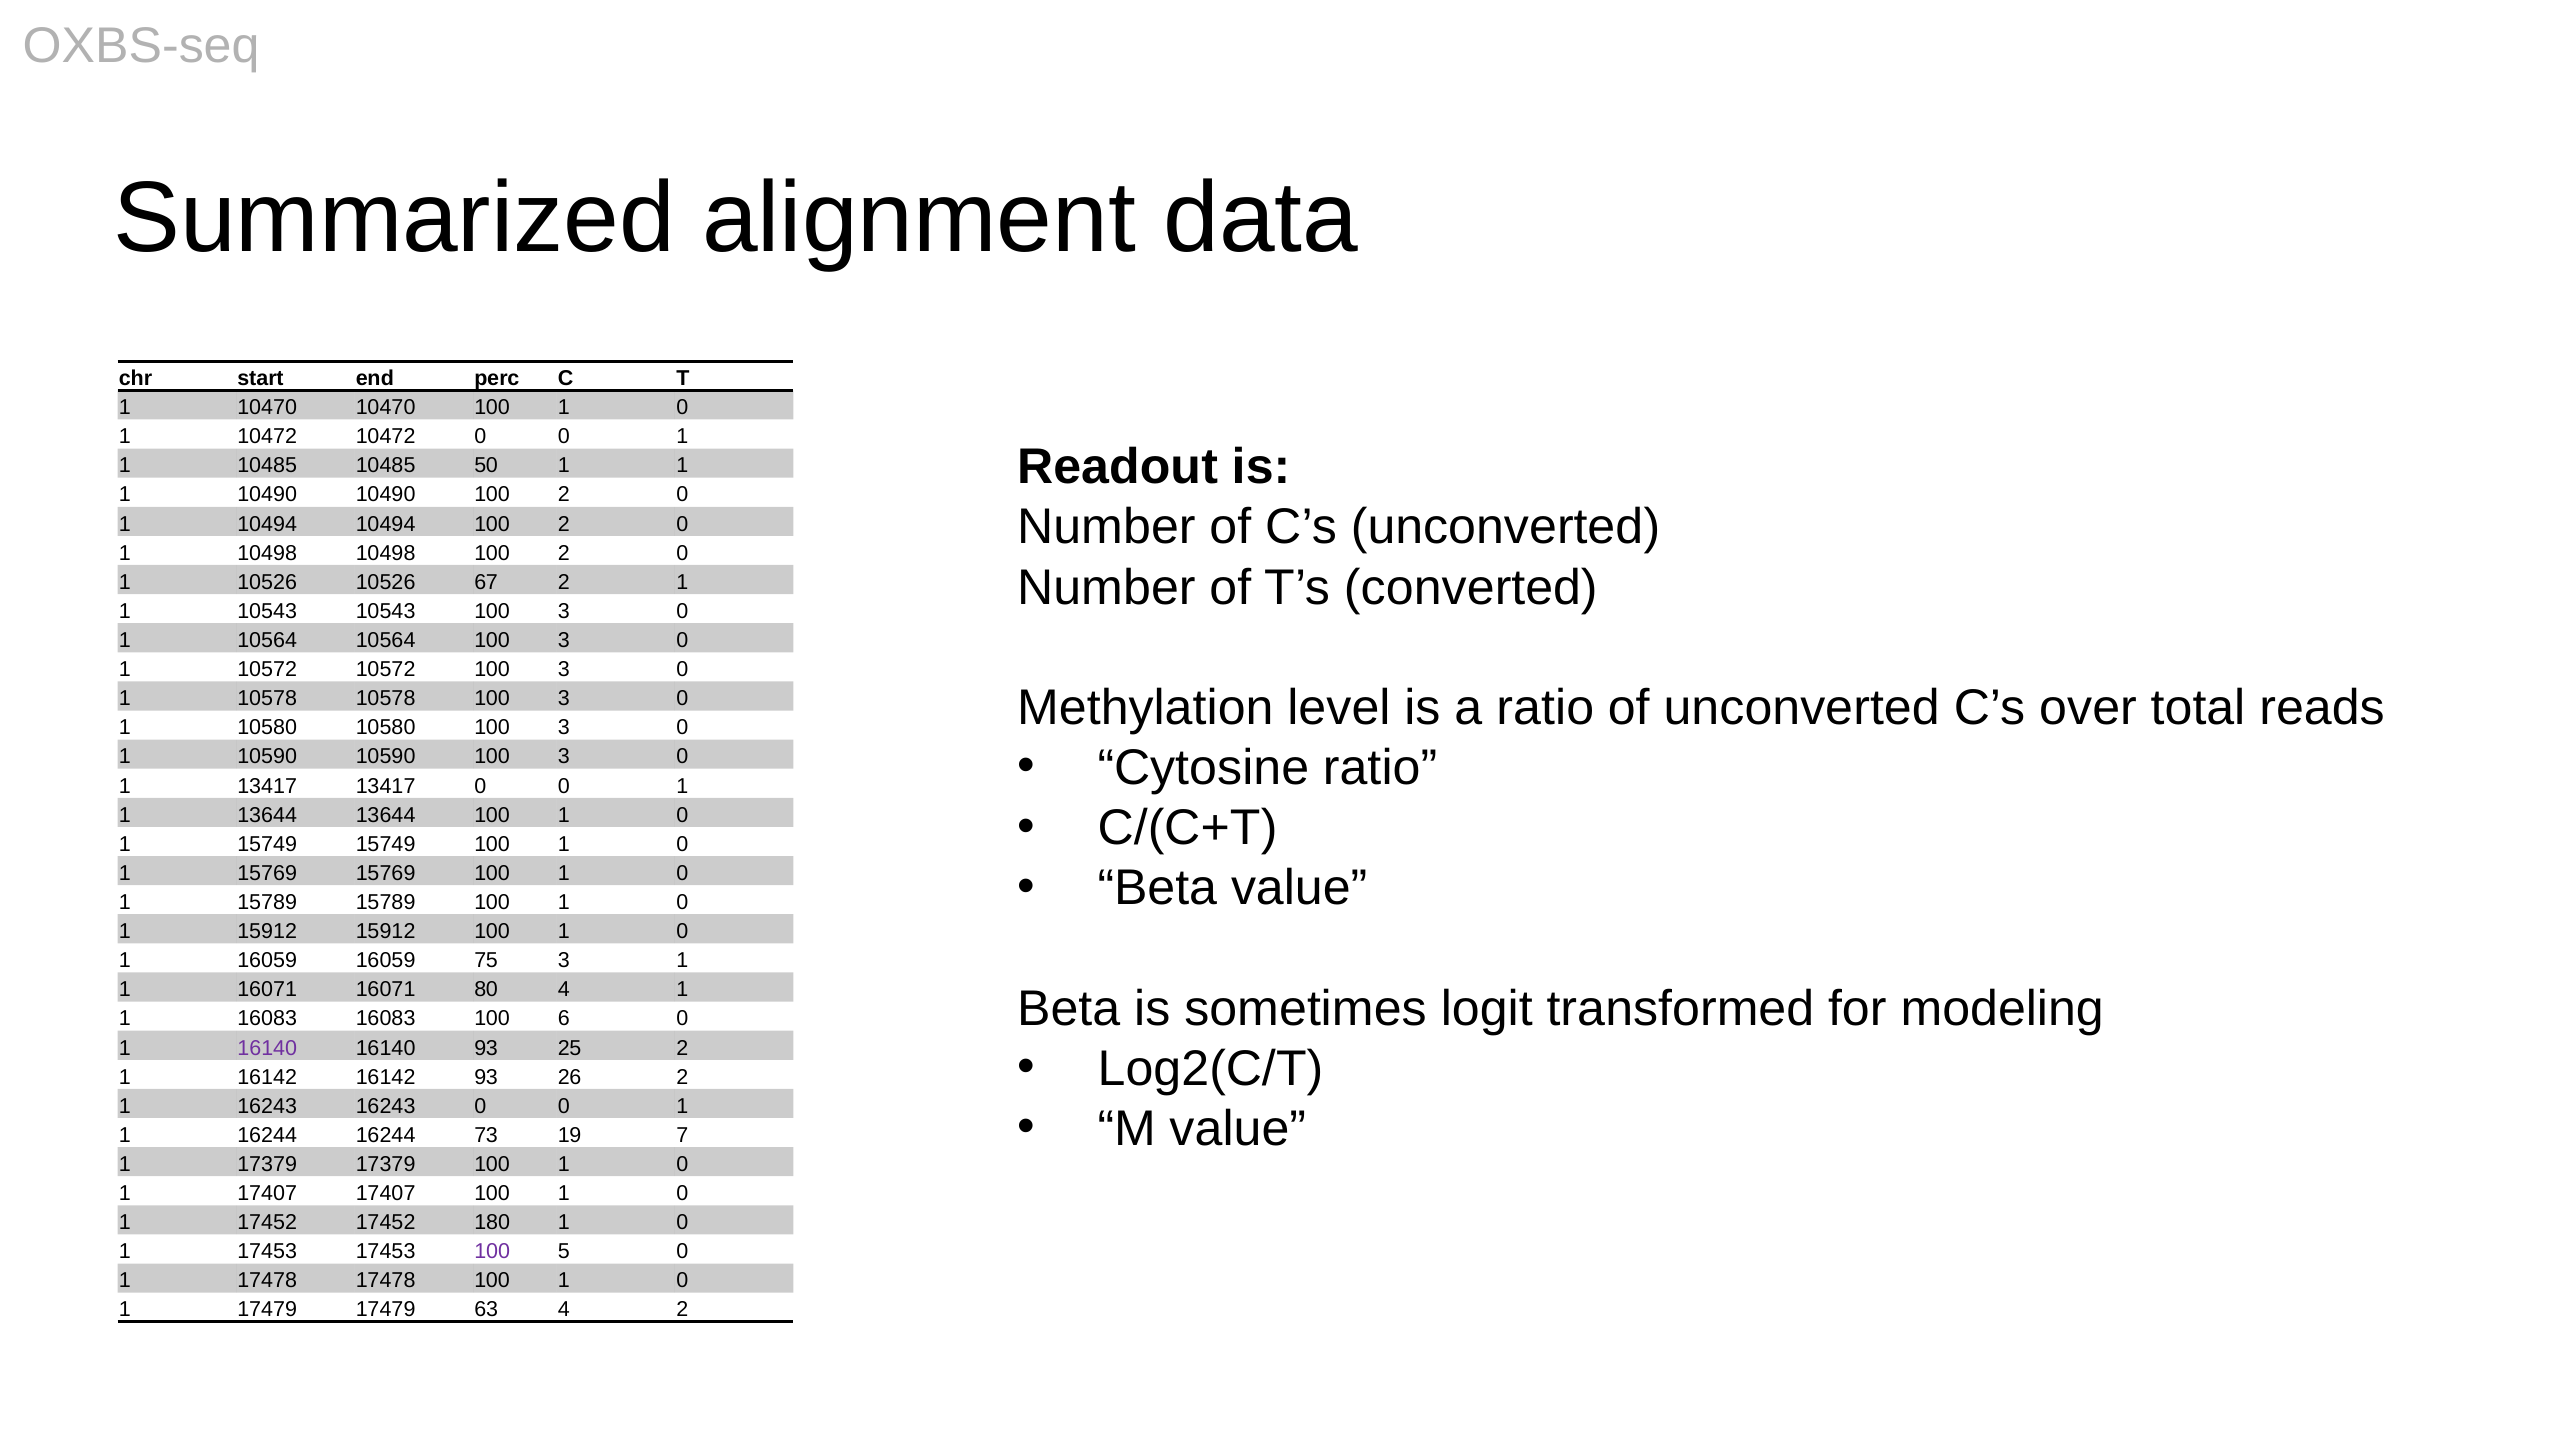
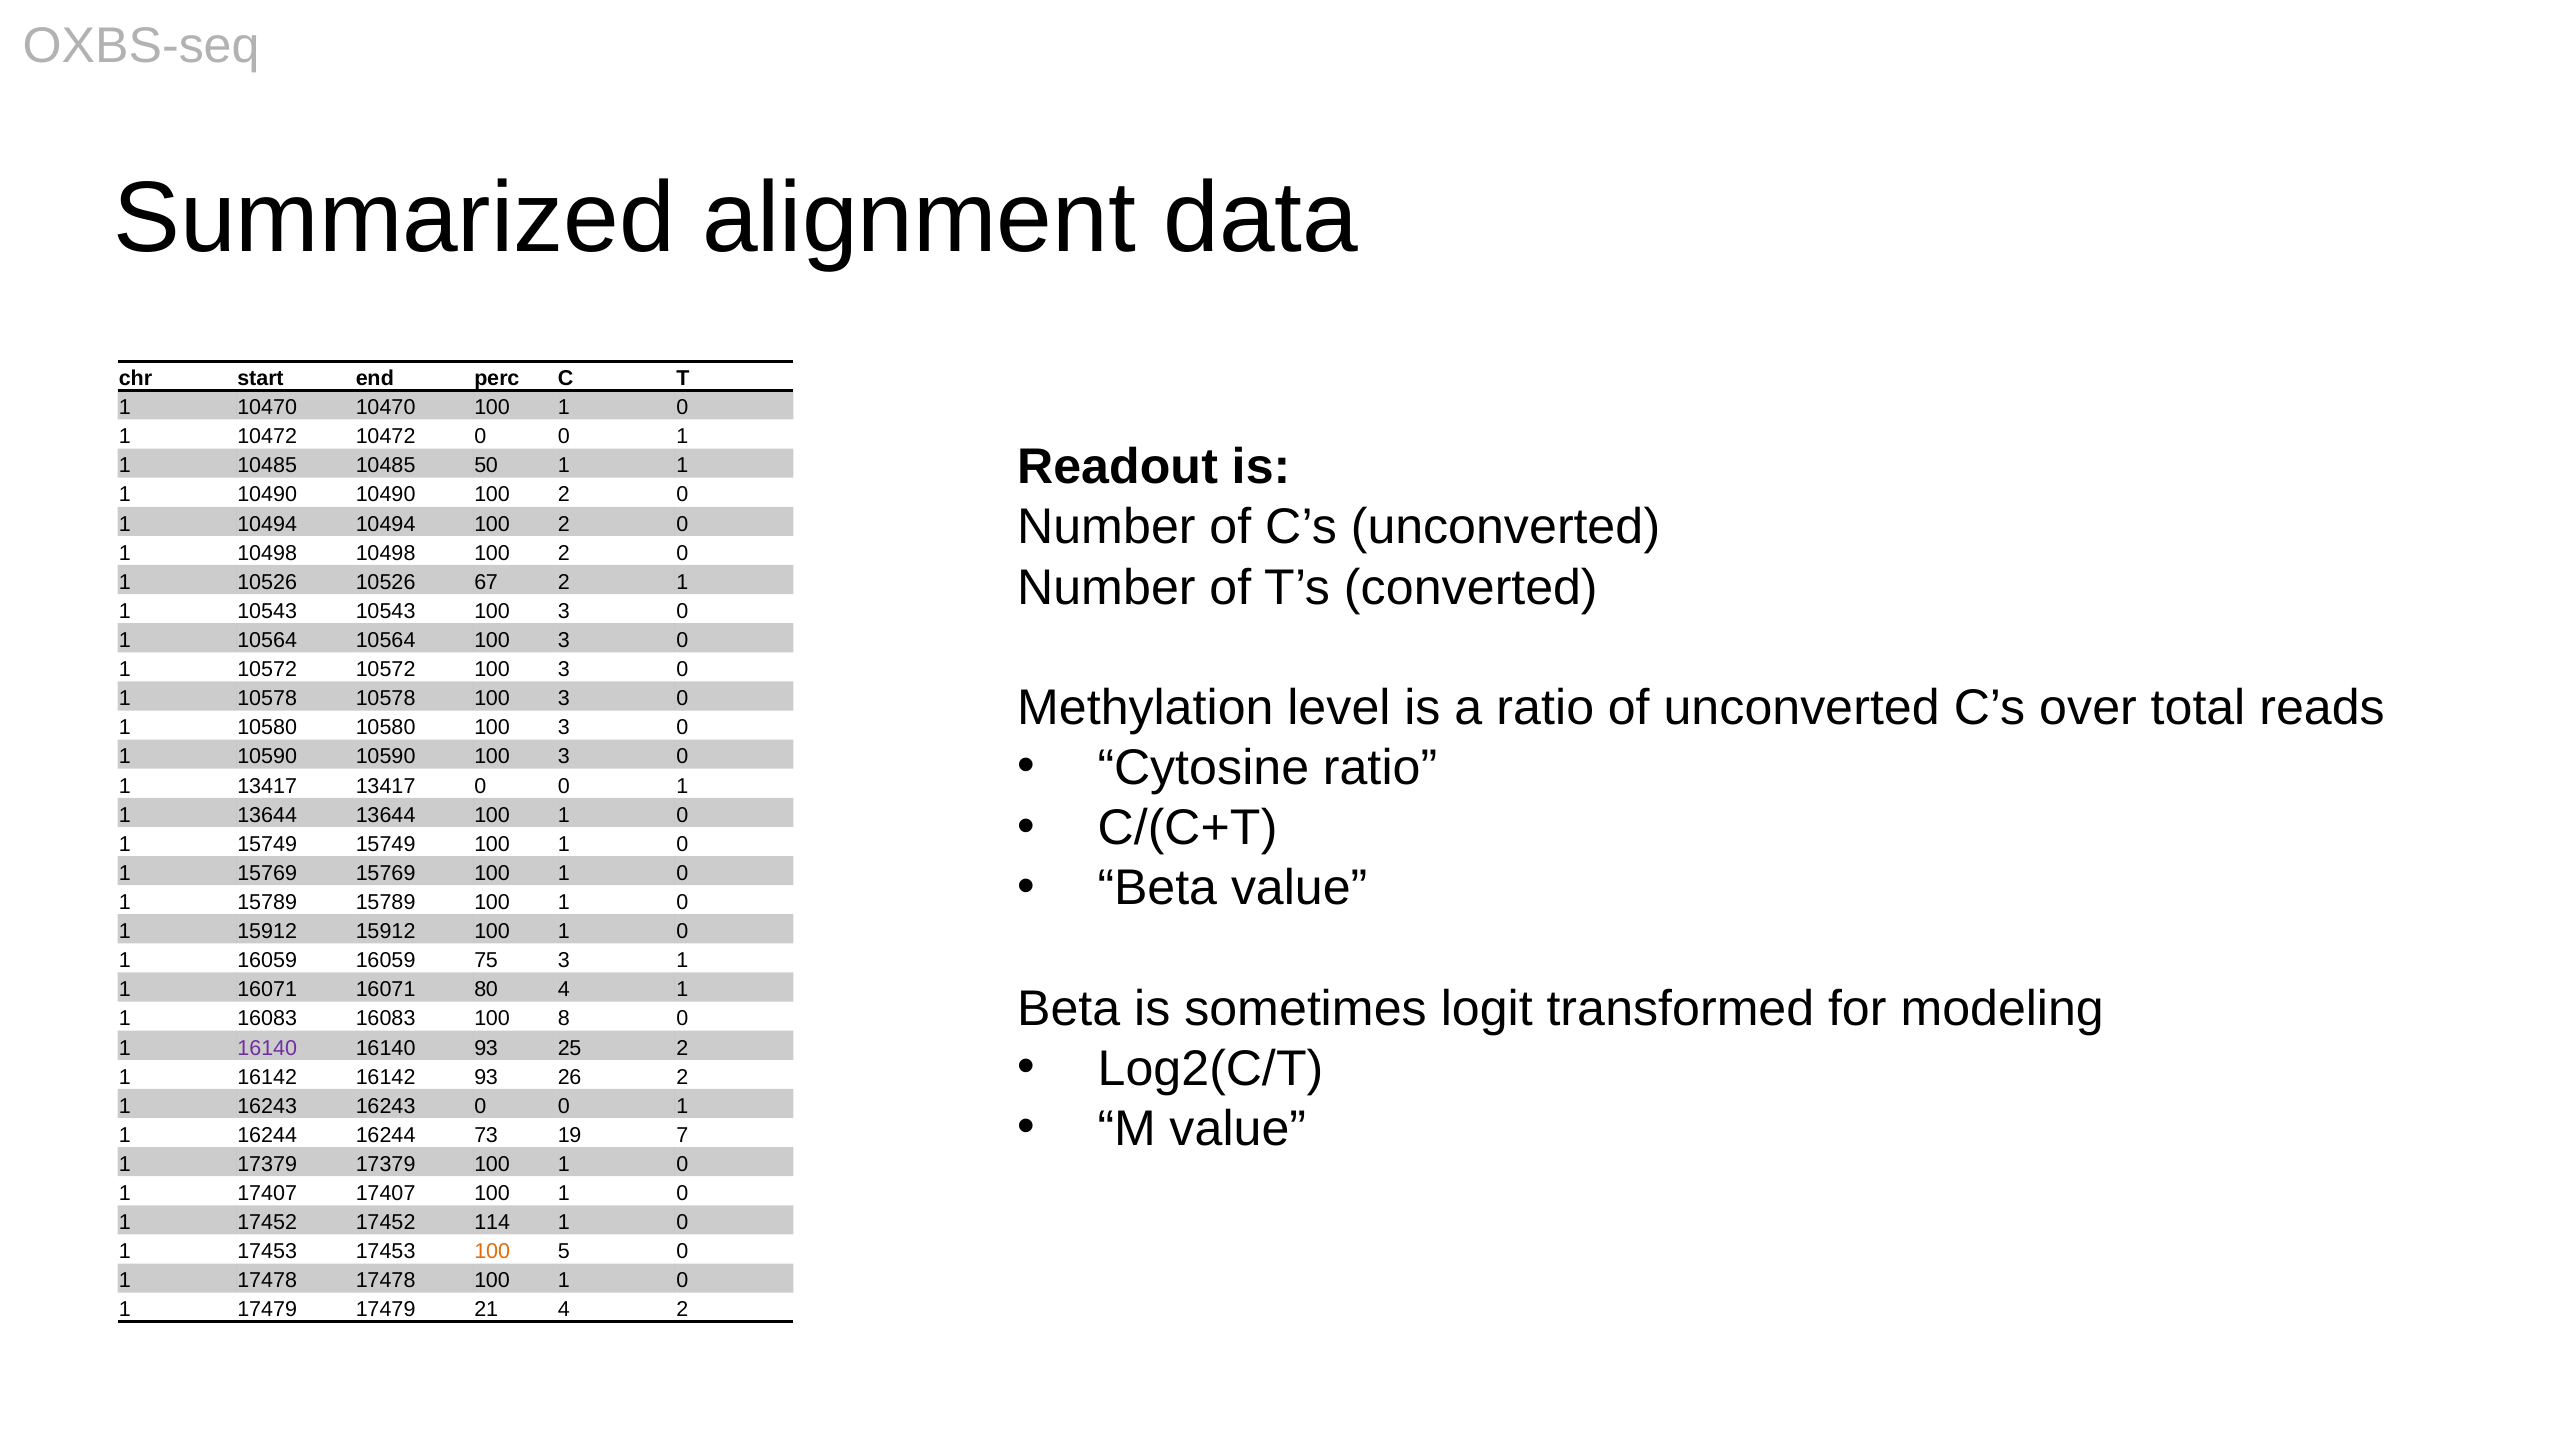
6: 6 -> 8 (564, 1019)
180: 180 -> 114 (492, 1223)
100 colour: purple -> orange (492, 1252)
63: 63 -> 21 (486, 1310)
